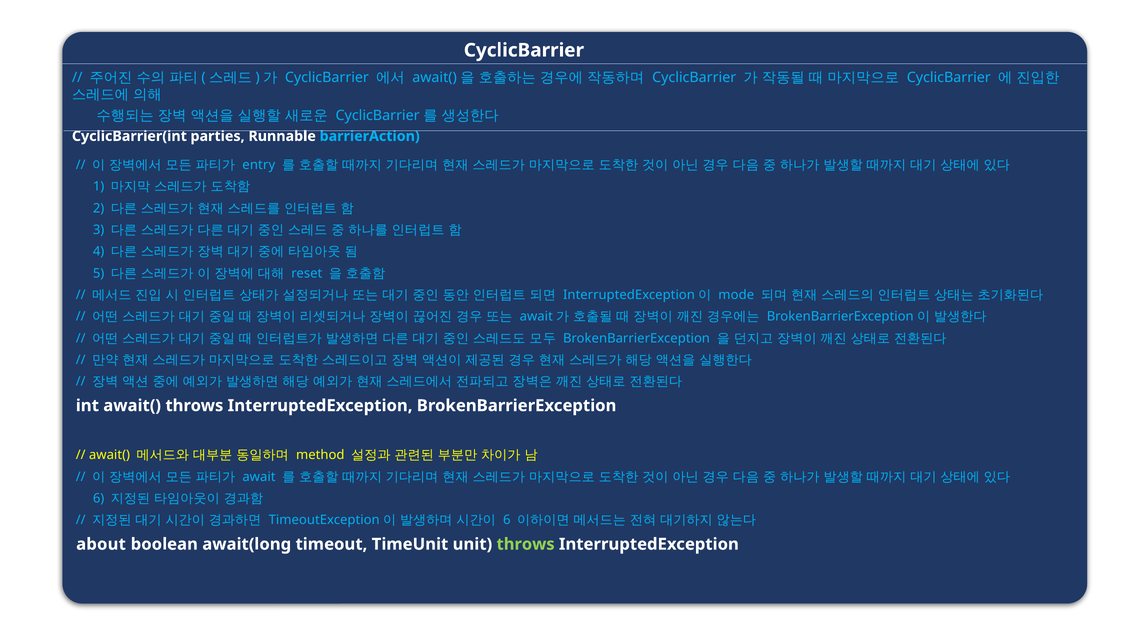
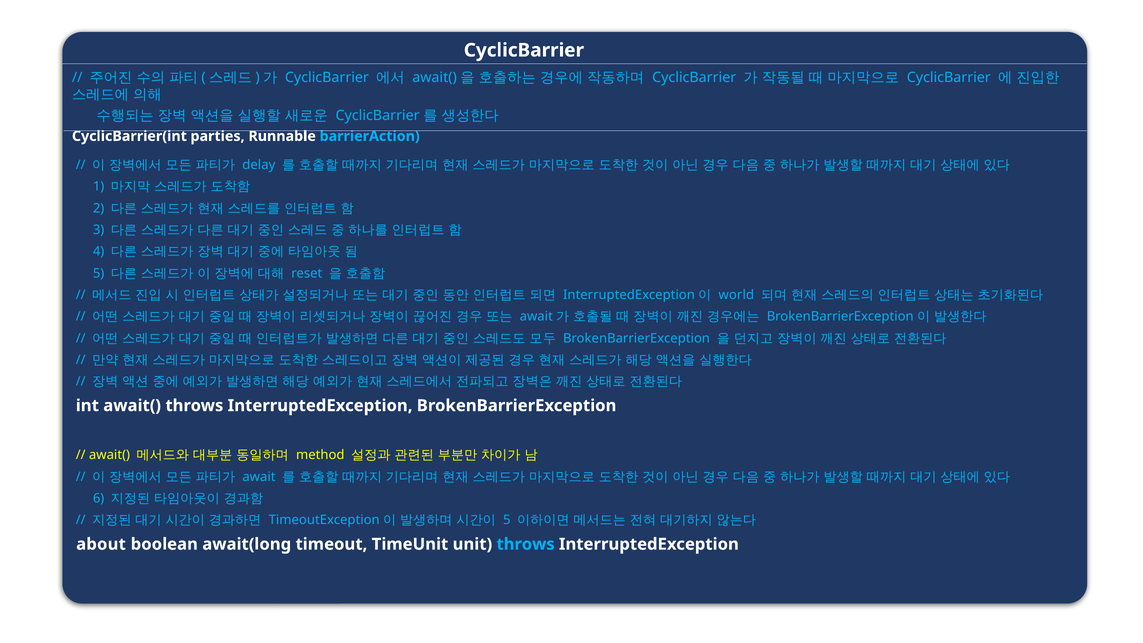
entry: entry -> delay (259, 165)
mode: mode -> world (736, 295)
6: 6 -> 5 (507, 520)
throws colour: light green -> light blue (526, 544)
